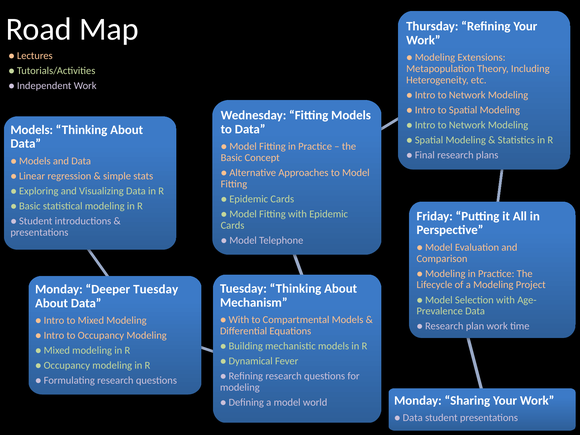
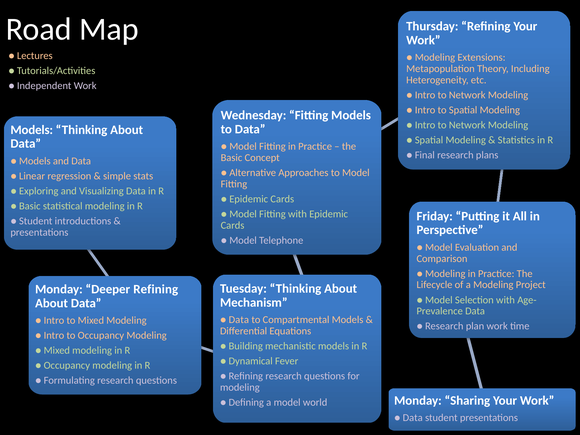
Deeper Tuesday: Tuesday -> Refining (156, 289)
With: With -> Data (239, 320)
